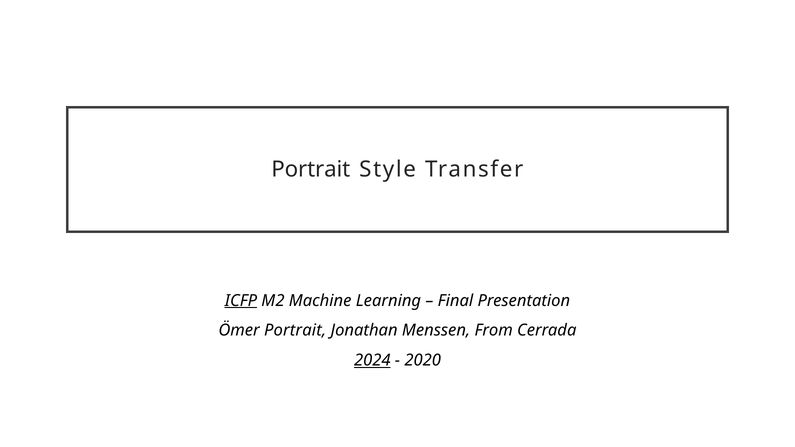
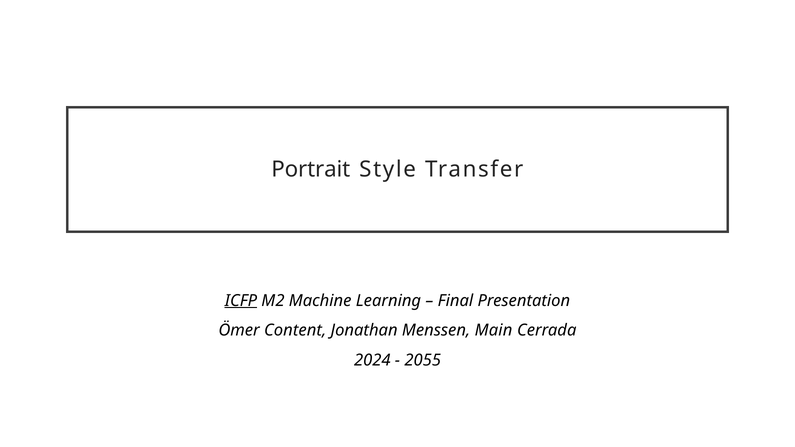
Ömer Portrait: Portrait -> Content (295, 331)
From: From -> Main (494, 331)
2024 underline: present -> none (372, 360)
2020: 2020 -> 2055 (423, 360)
